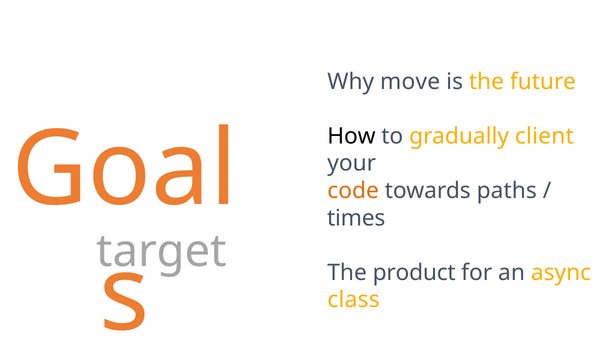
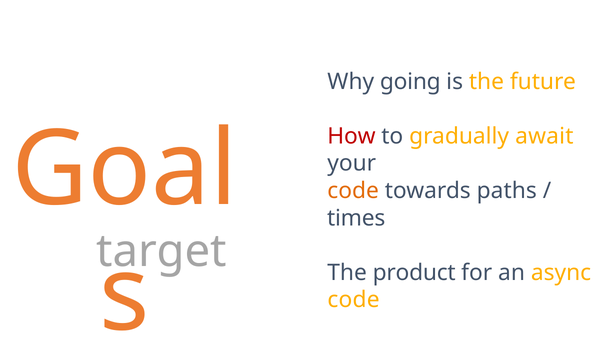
move: move -> going (410, 82)
How colour: black -> red (351, 136)
client: client -> await (544, 136)
class: class -> code (354, 300)
